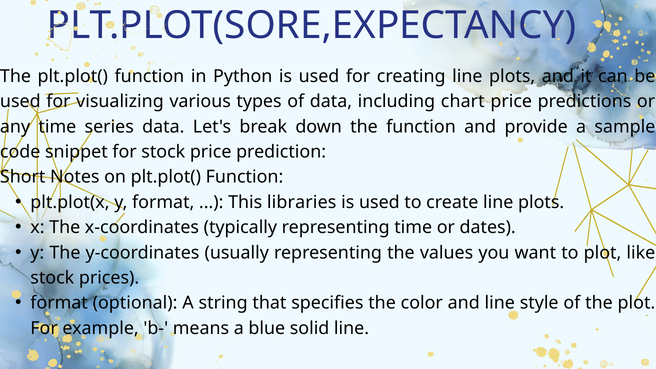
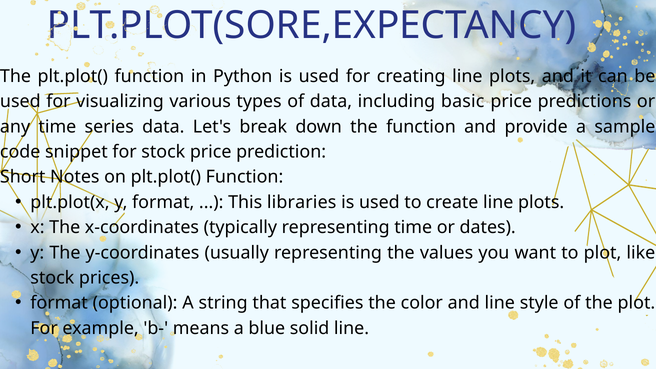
chart: chart -> basic (463, 101)
